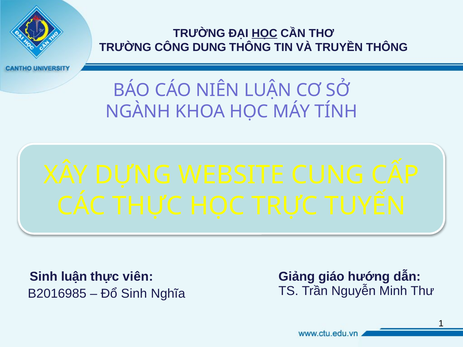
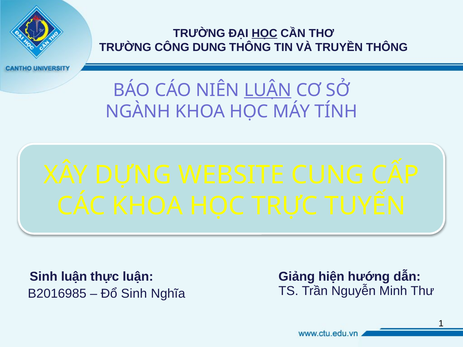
LUẬN underline: none -> present (268, 90)
CÁC THỰC: THỰC -> KHOA (147, 206)
thực viên: viên -> luận (138, 277)
giáo: giáo -> hiện (331, 277)
